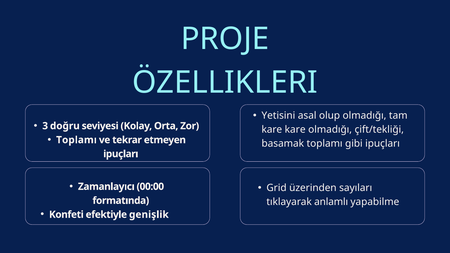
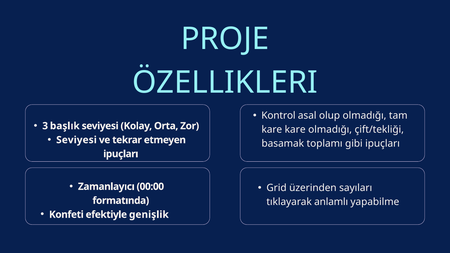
Yetisini: Yetisini -> Kontrol (278, 116)
doğru: doğru -> başlık (65, 126)
Toplamı: Toplamı -> Seviyesi (76, 140)
